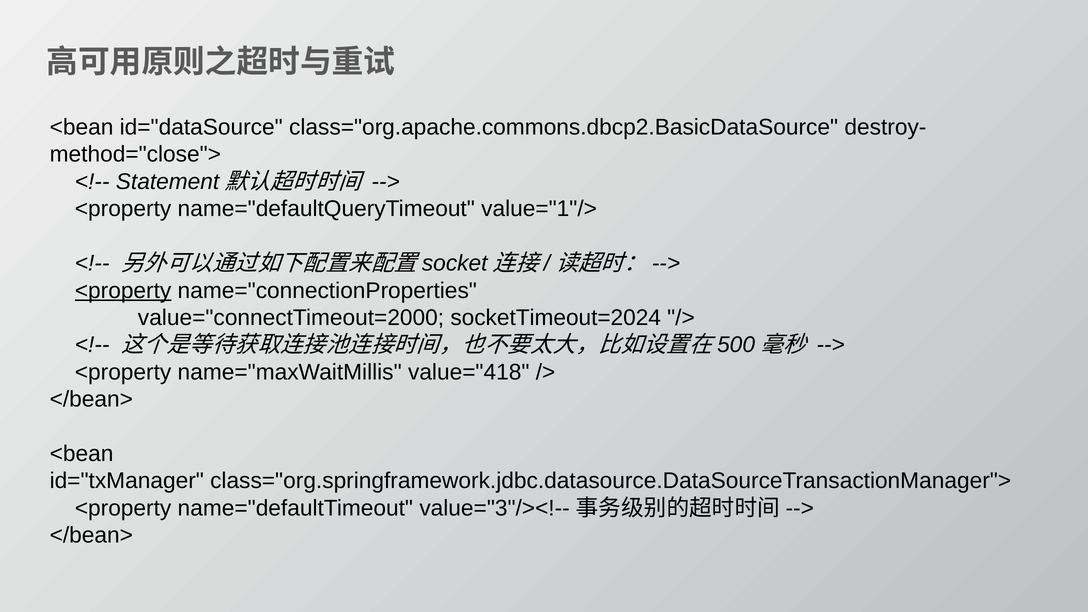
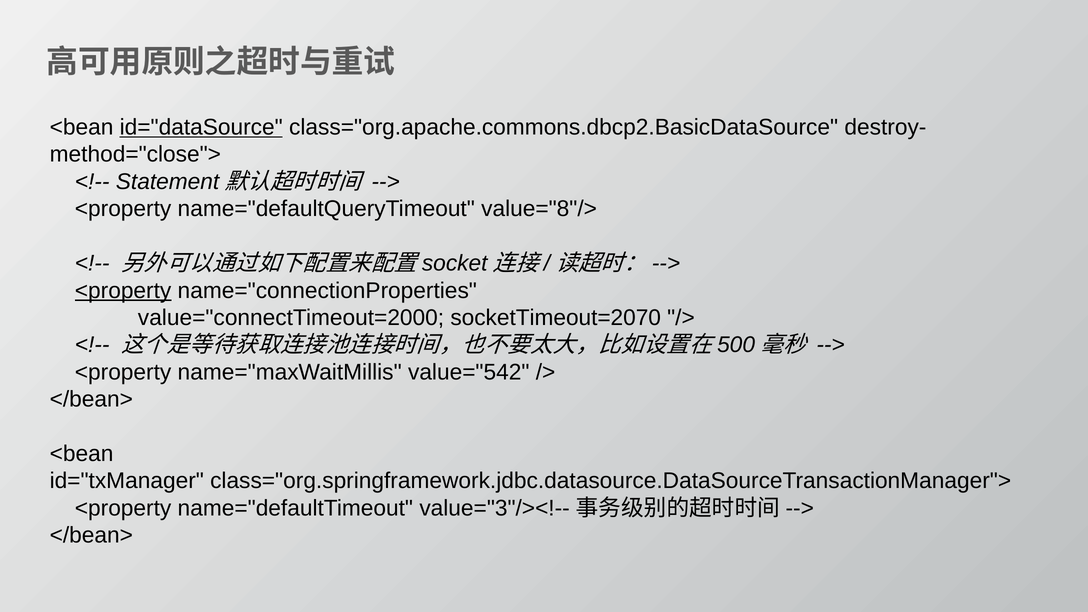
id="dataSource underline: none -> present (201, 127)
value="1"/>: value="1"/> -> value="8"/> (539, 209)
socketTimeout=2024: socketTimeout=2024 -> socketTimeout=2070 (556, 318)
value="418: value="418 -> value="542 (469, 372)
